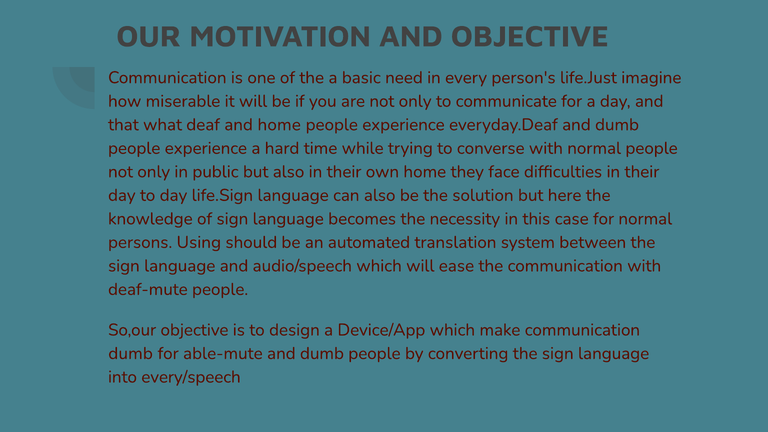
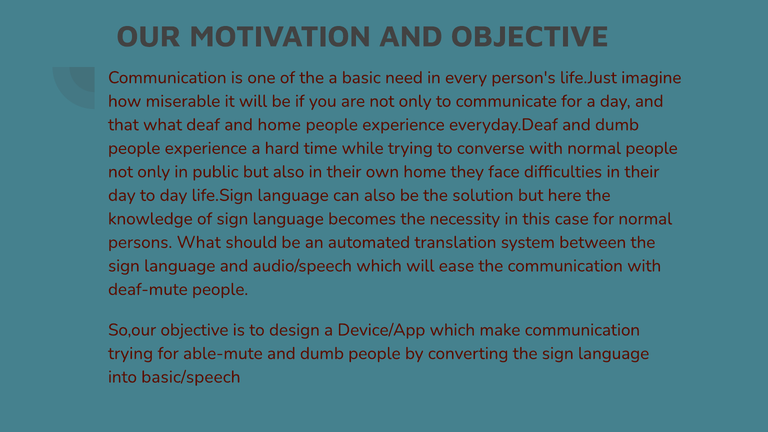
persons Using: Using -> What (199, 242)
dumb: dumb -> trying (131, 353)
every/speech: every/speech -> basic/speech (191, 377)
